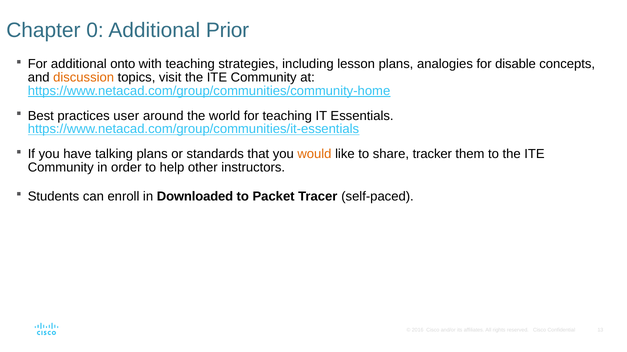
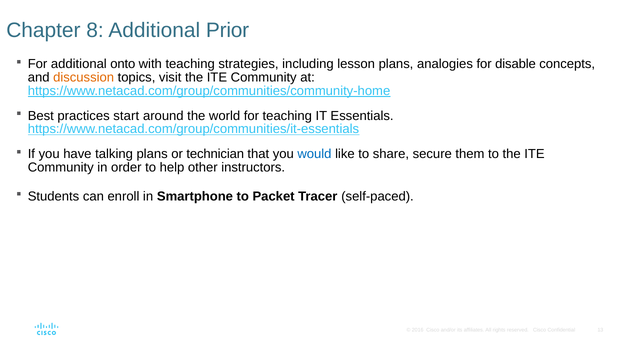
0: 0 -> 8 (95, 30)
user: user -> start (126, 116)
standards: standards -> technician (215, 154)
would colour: orange -> blue (314, 154)
tracker: tracker -> secure (432, 154)
Downloaded: Downloaded -> Smartphone (195, 197)
